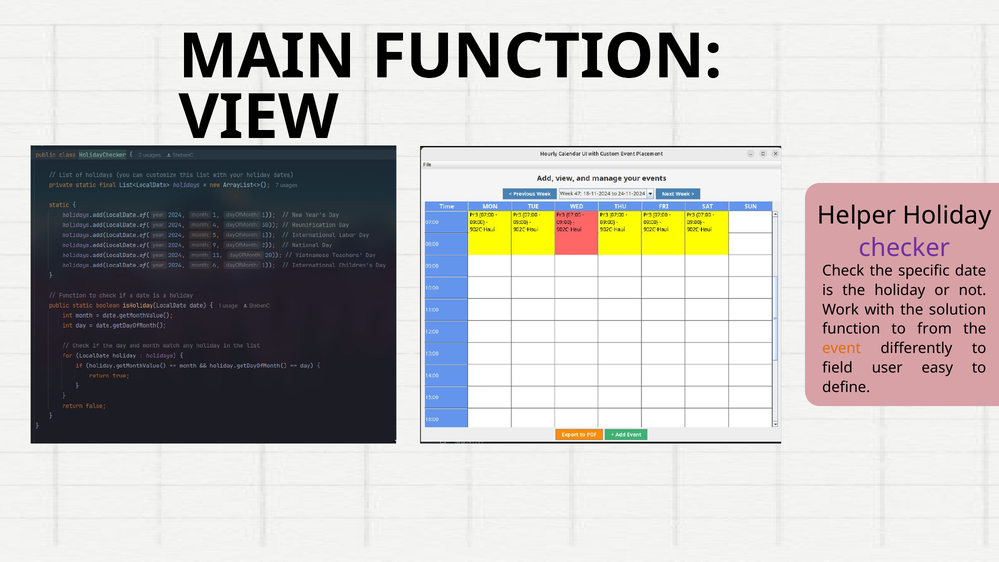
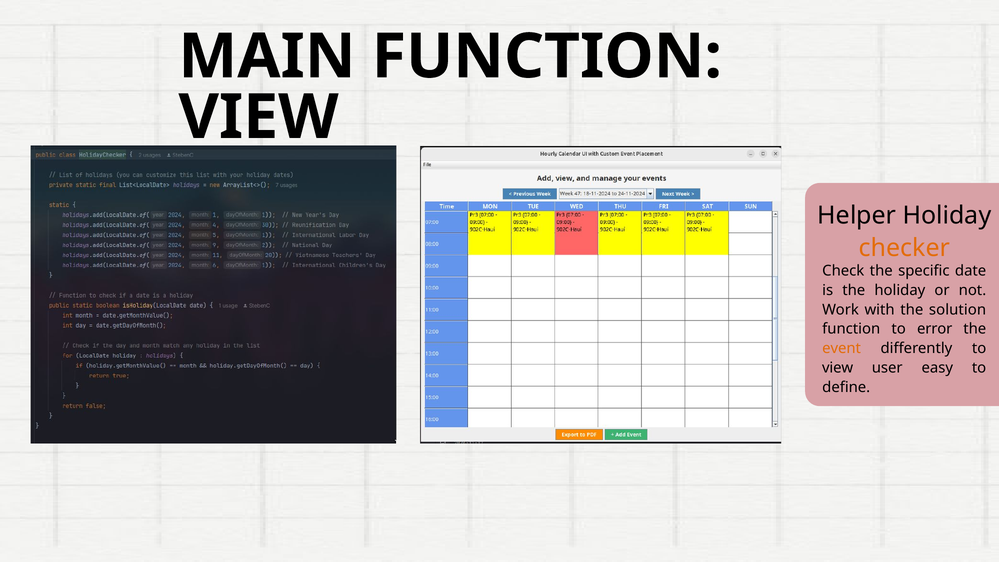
checker colour: purple -> orange (904, 248)
from: from -> error (935, 329)
field: field -> view (838, 368)
